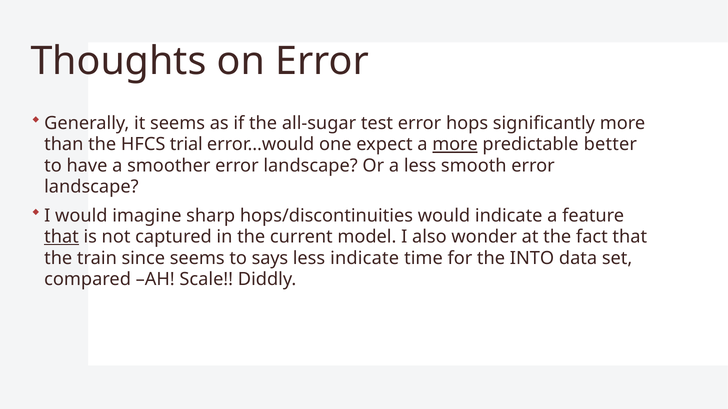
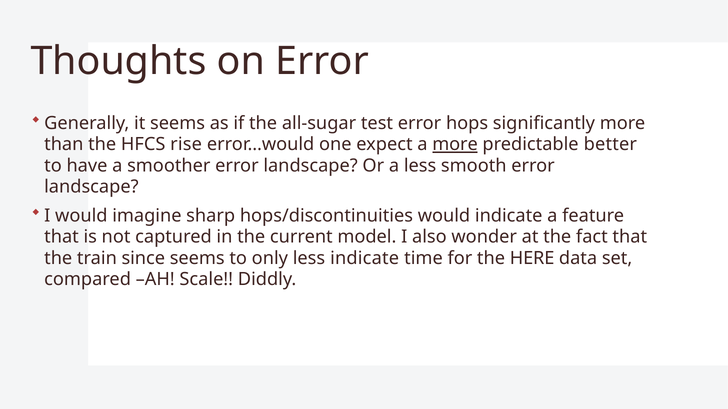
trial: trial -> rise (186, 145)
that underline: present -> none (62, 237)
says: says -> only (270, 258)
INTO: INTO -> HERE (532, 258)
